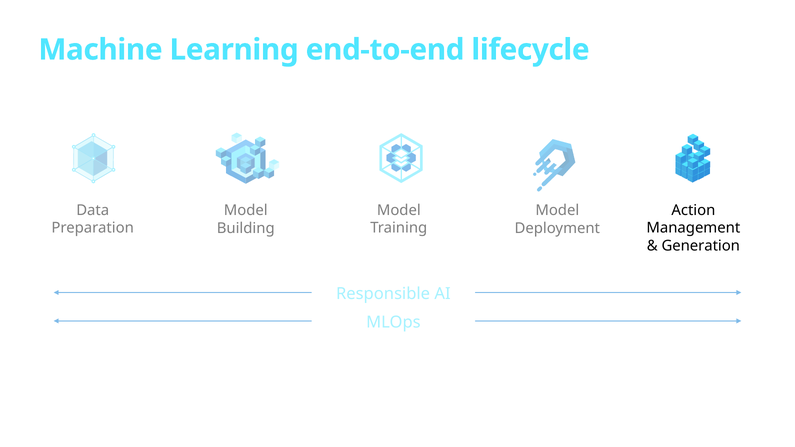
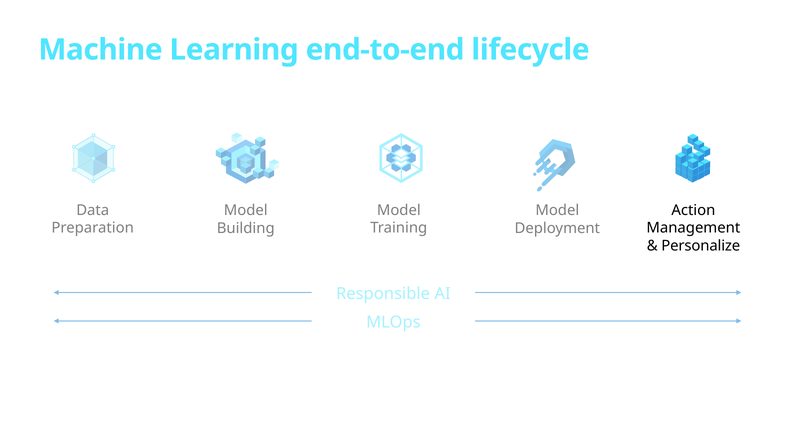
Generation: Generation -> Personalize (701, 246)
